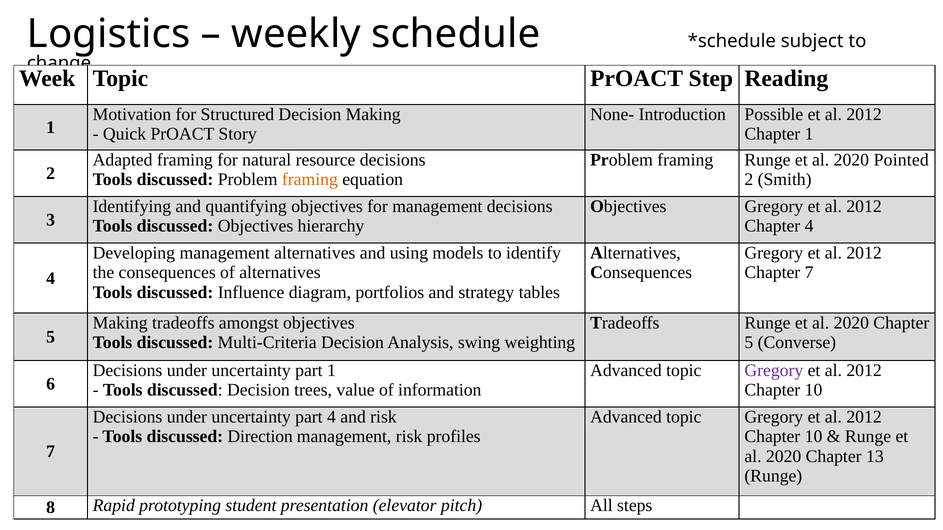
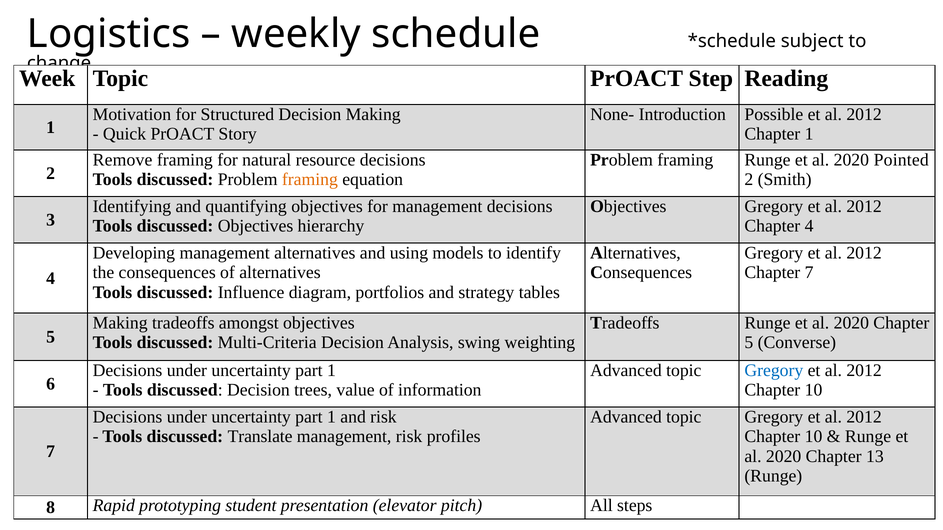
Adapted: Adapted -> Remove (123, 160)
Gregory colour: purple -> blue (774, 371)
4: 4 -> 1 (332, 417)
Direction: Direction -> Translate (260, 437)
